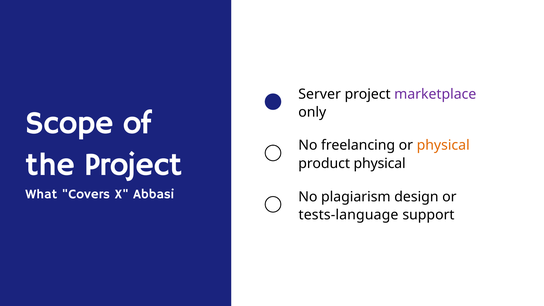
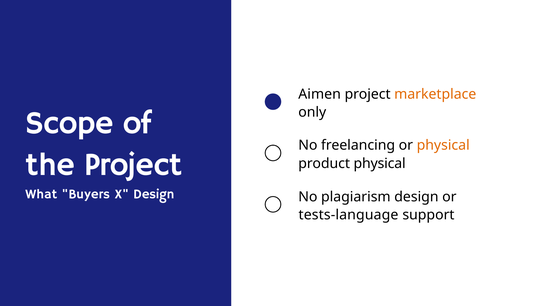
Server: Server -> Aimen (320, 94)
marketplace colour: purple -> orange (435, 94)
Covers: Covers -> Buyers (86, 194)
X Abbasi: Abbasi -> Design (154, 194)
